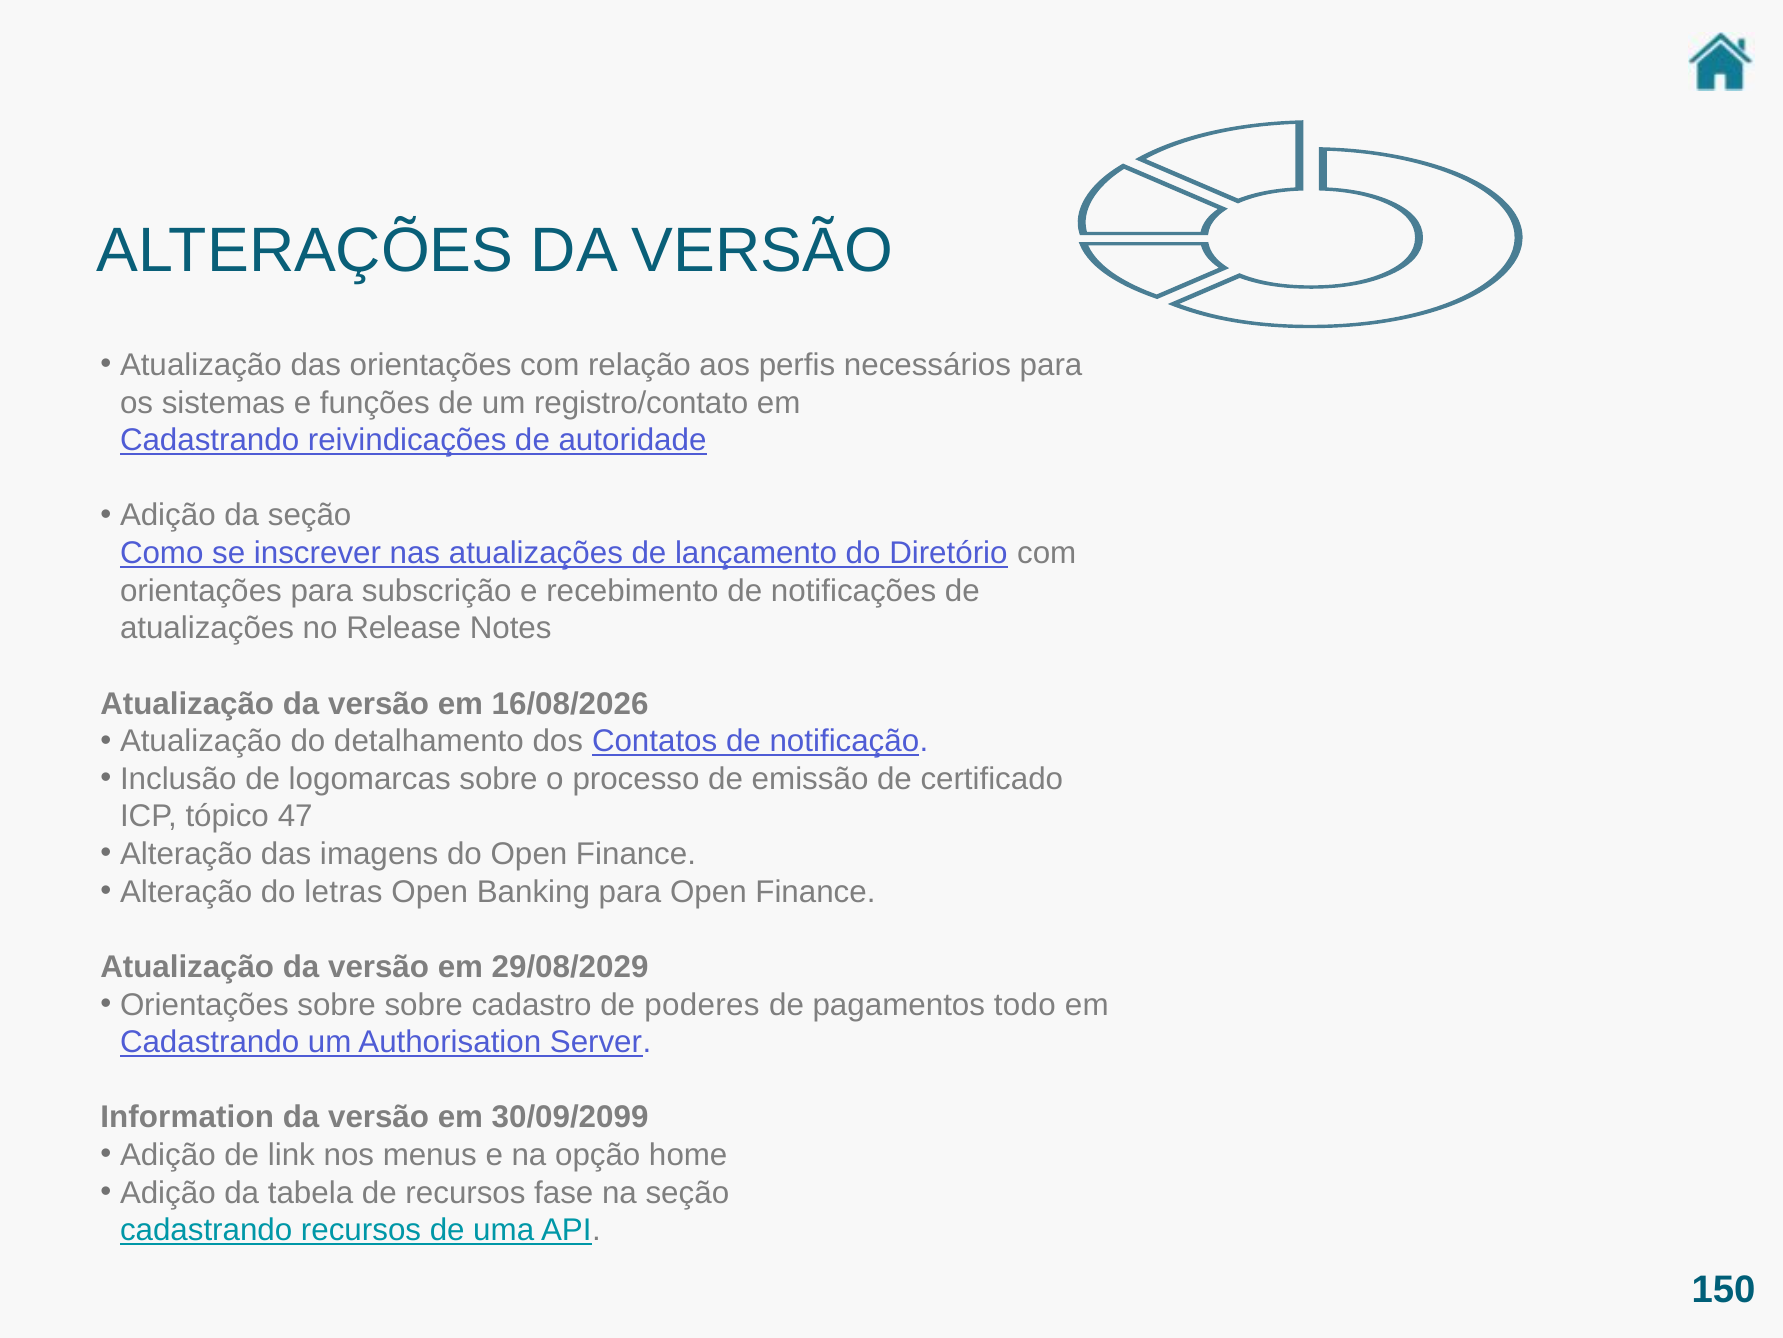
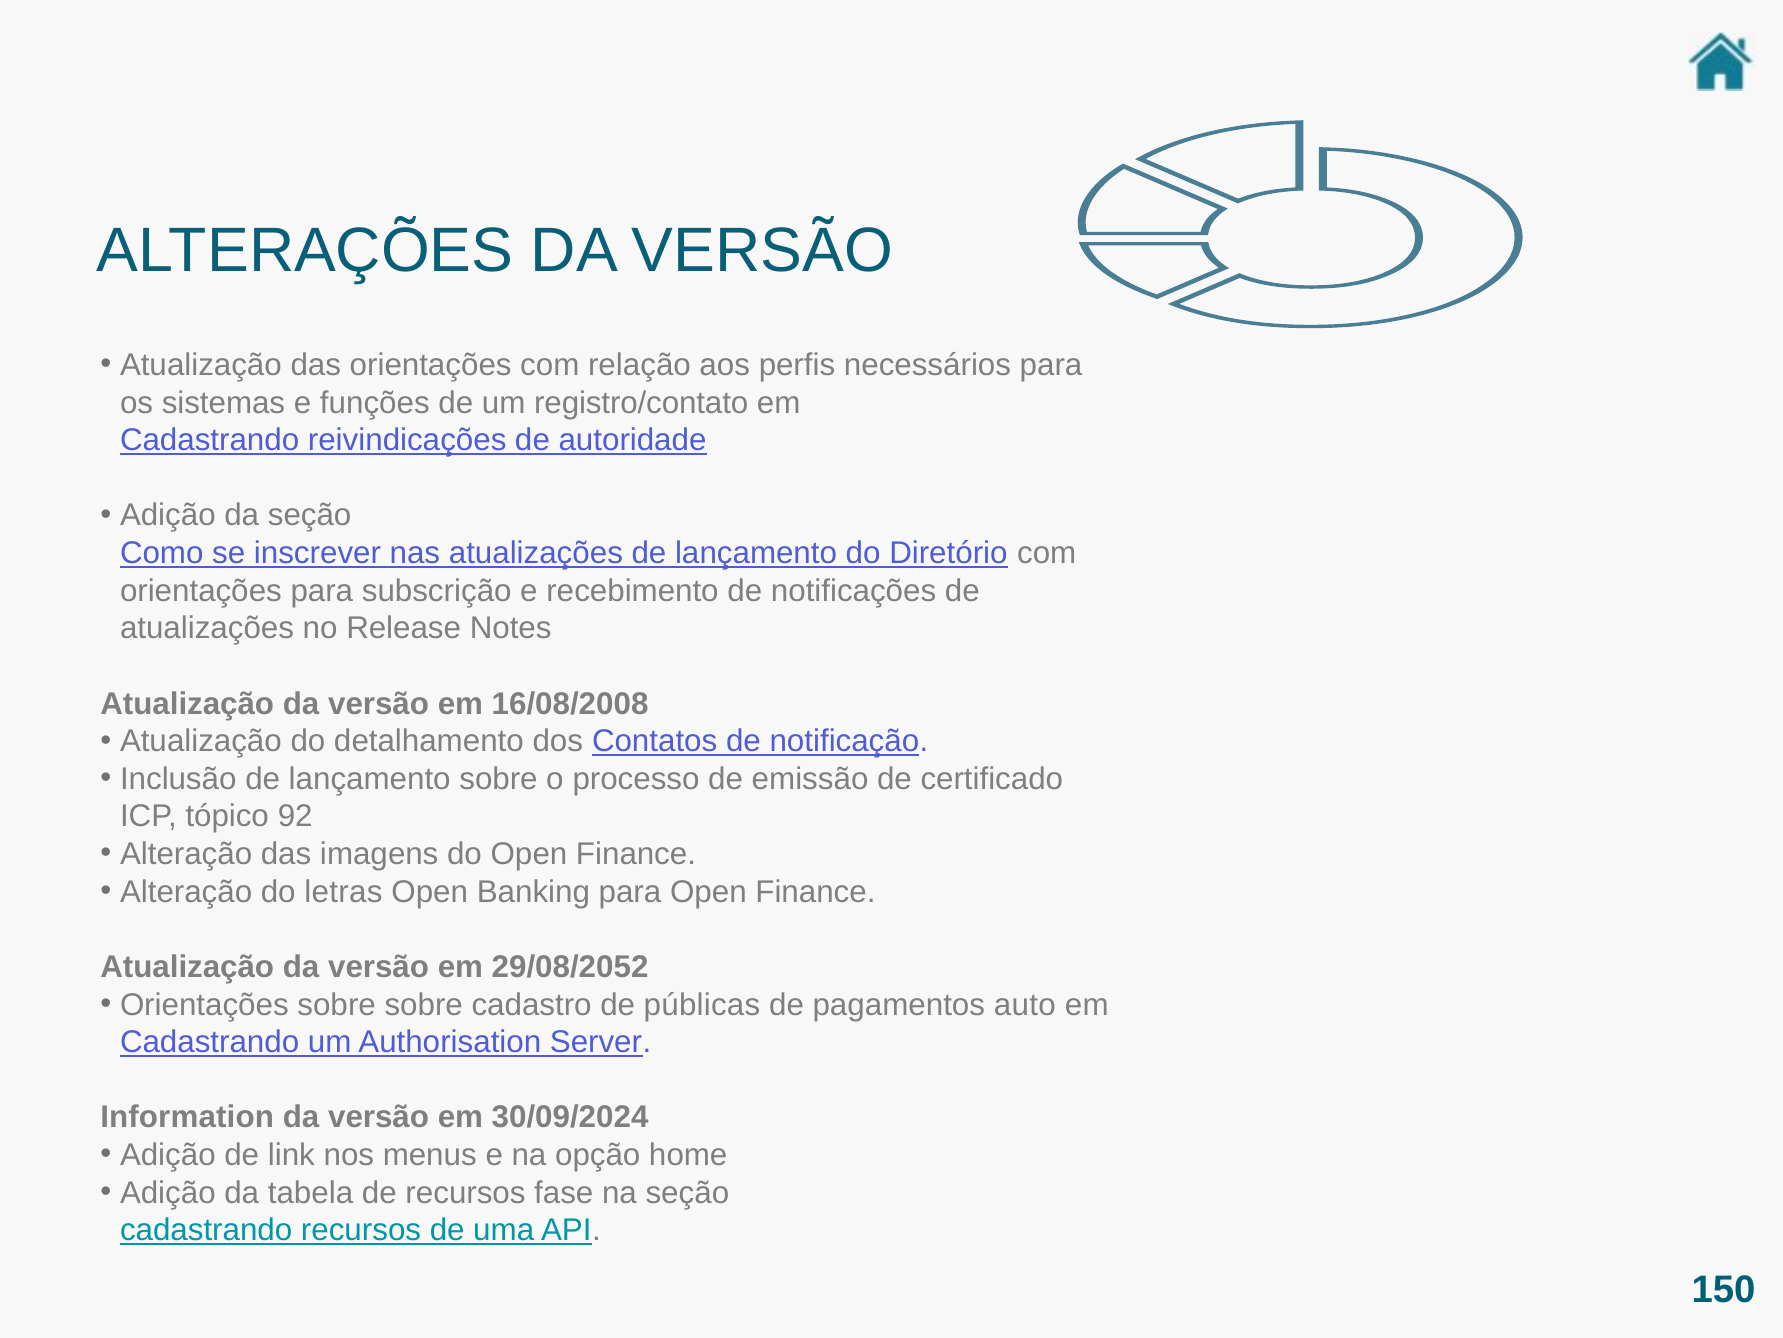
16/08/2026: 16/08/2026 -> 16/08/2008 (570, 704)
Inclusão de logomarcas: logomarcas -> lançamento (370, 779)
47: 47 -> 92 (295, 816)
29/08/2029: 29/08/2029 -> 29/08/2052 (570, 967)
poderes: poderes -> públicas (702, 1005)
todo: todo -> auto (1025, 1005)
30/09/2099: 30/09/2099 -> 30/09/2024 (570, 1117)
